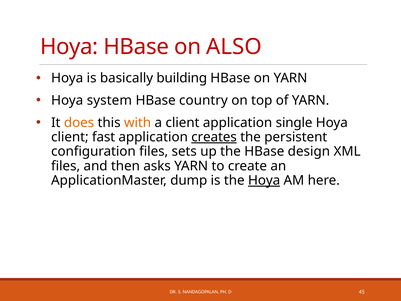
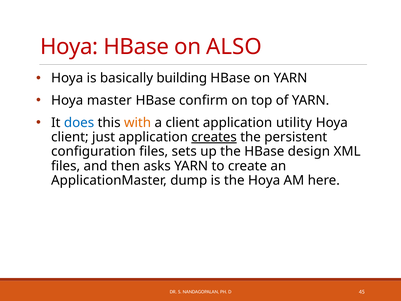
system: system -> master (109, 100)
country: country -> confirm (203, 100)
does colour: orange -> blue (79, 123)
single: single -> utility (294, 123)
fast: fast -> just (104, 137)
Hoya underline: present -> none (264, 180)
